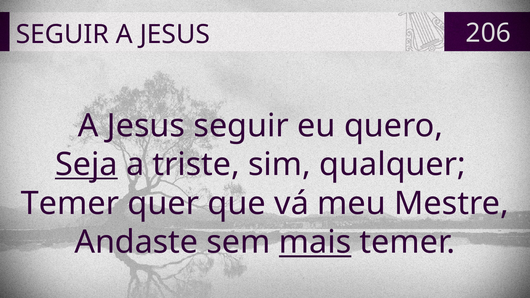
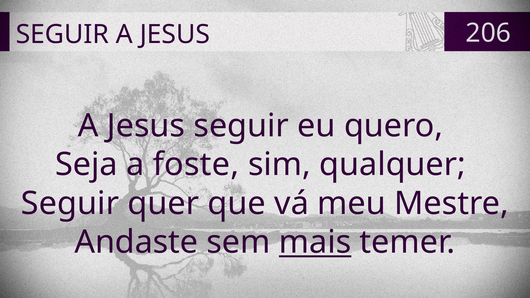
Seja underline: present -> none (86, 165)
triste: triste -> foste (196, 165)
Temer: Temer -> Seguir (70, 204)
